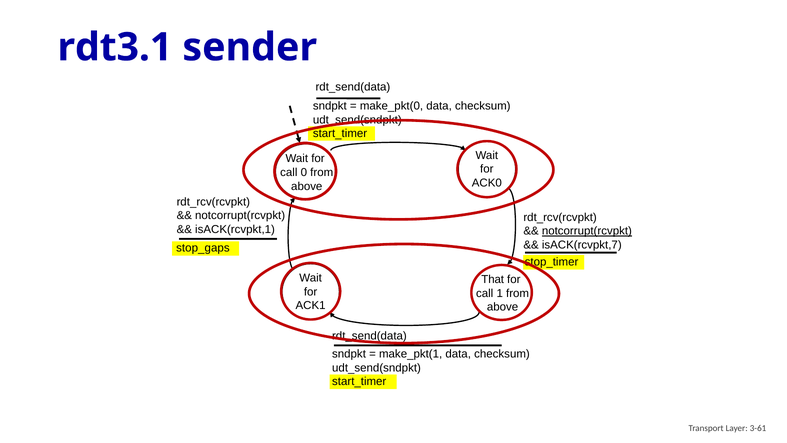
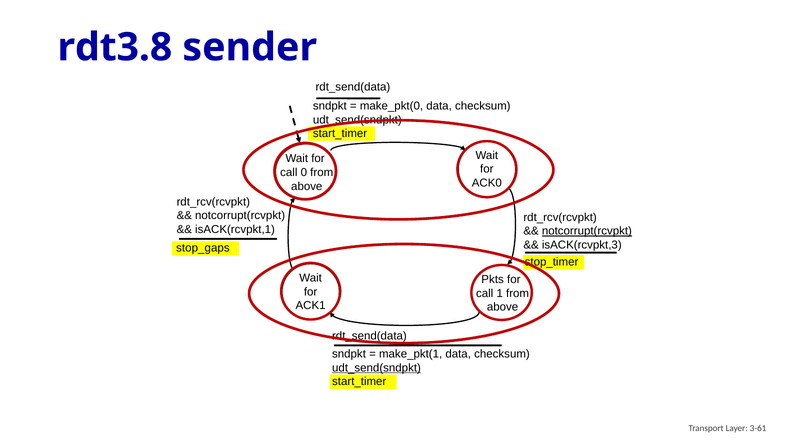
rdt3.1: rdt3.1 -> rdt3.8 (115, 47)
isACK(rcvpkt,7: isACK(rcvpkt,7 -> isACK(rcvpkt,3 (582, 245)
That: That -> Pkts (493, 279)
udt_send(sndpkt underline: none -> present (376, 368)
